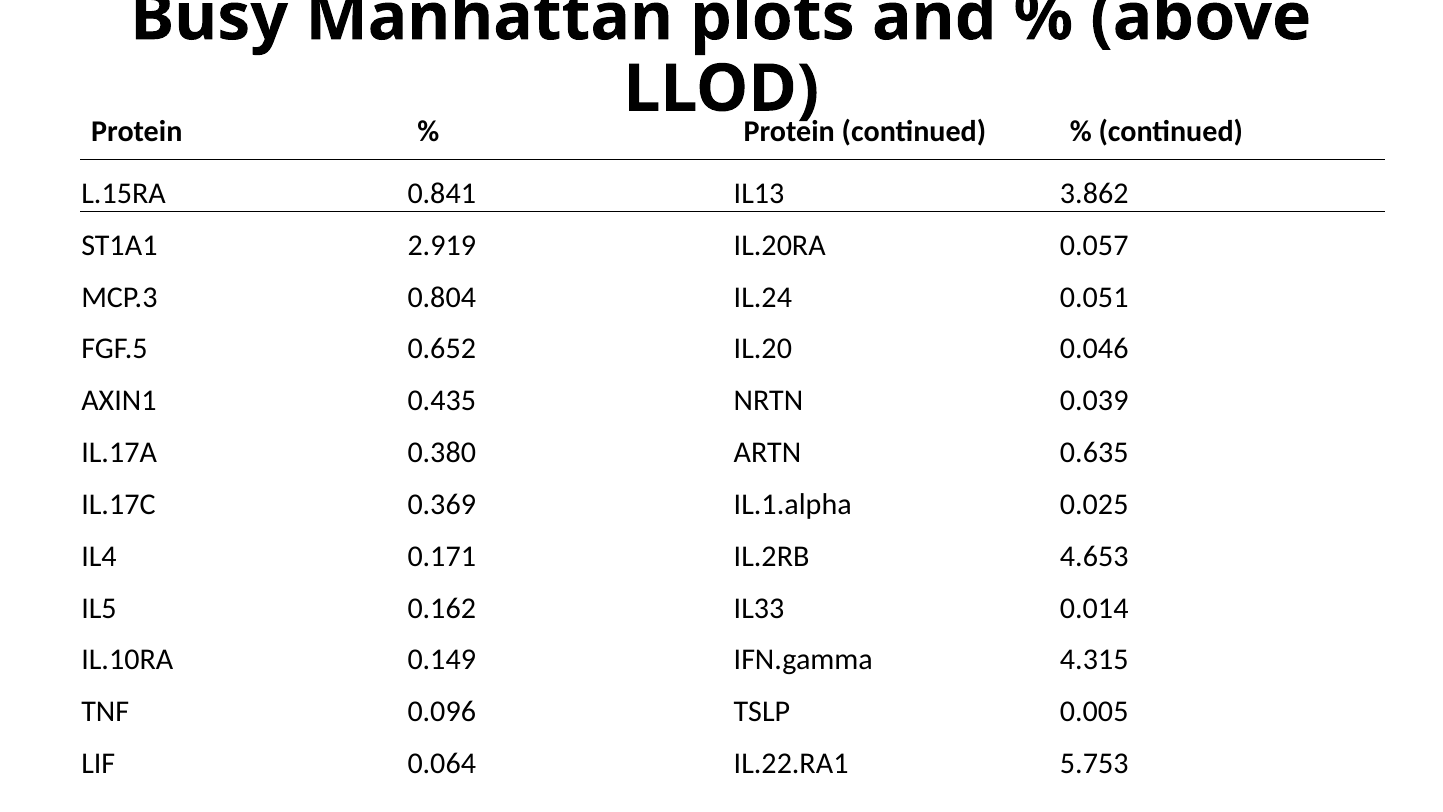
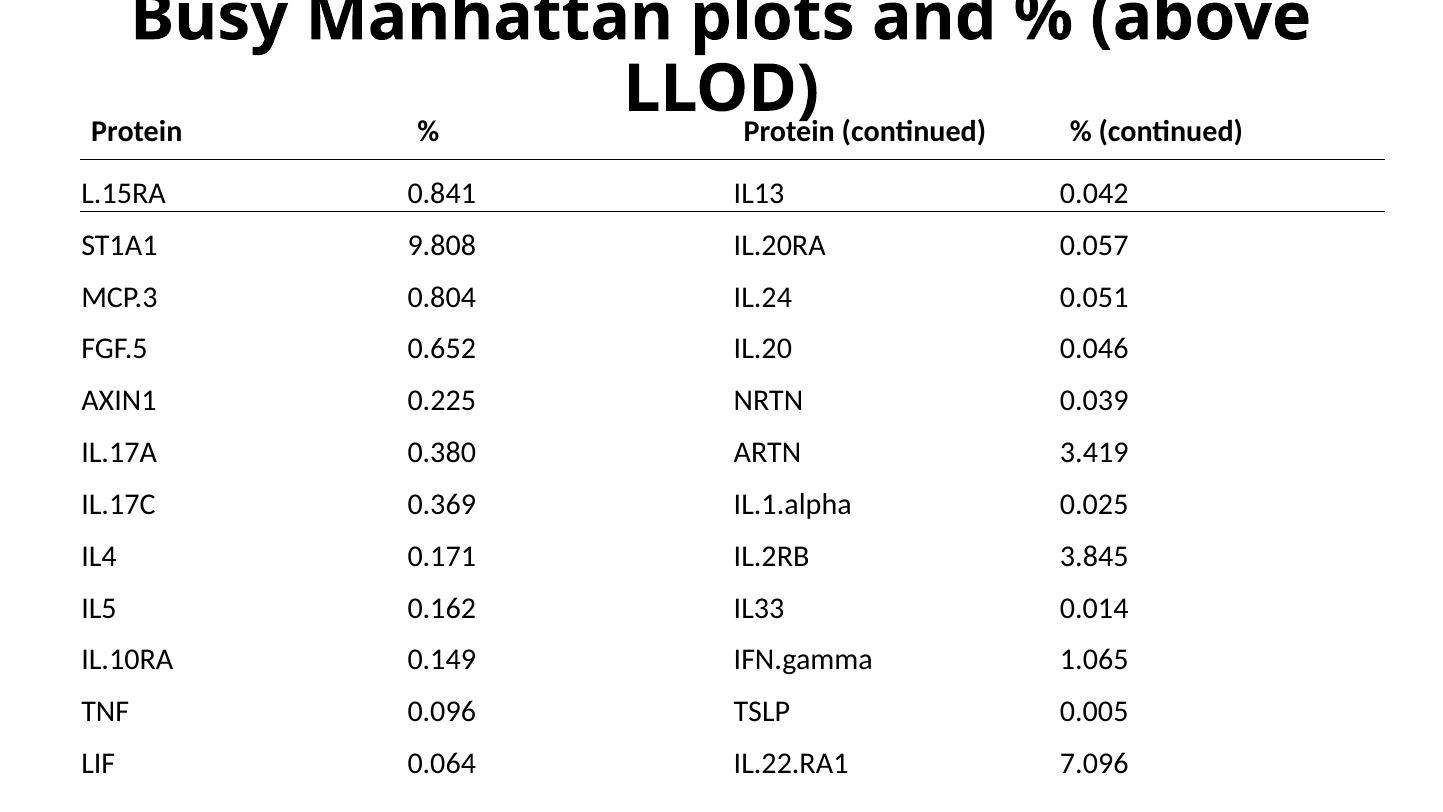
3.862: 3.862 -> 0.042 (1094, 193)
2.919: 2.919 -> 9.808 (442, 245)
0.435: 0.435 -> 0.225 (442, 401)
0.635: 0.635 -> 3.419 (1094, 453)
4.653: 4.653 -> 3.845 (1094, 556)
4.315: 4.315 -> 1.065 (1094, 660)
5.753: 5.753 -> 7.096 (1094, 763)
